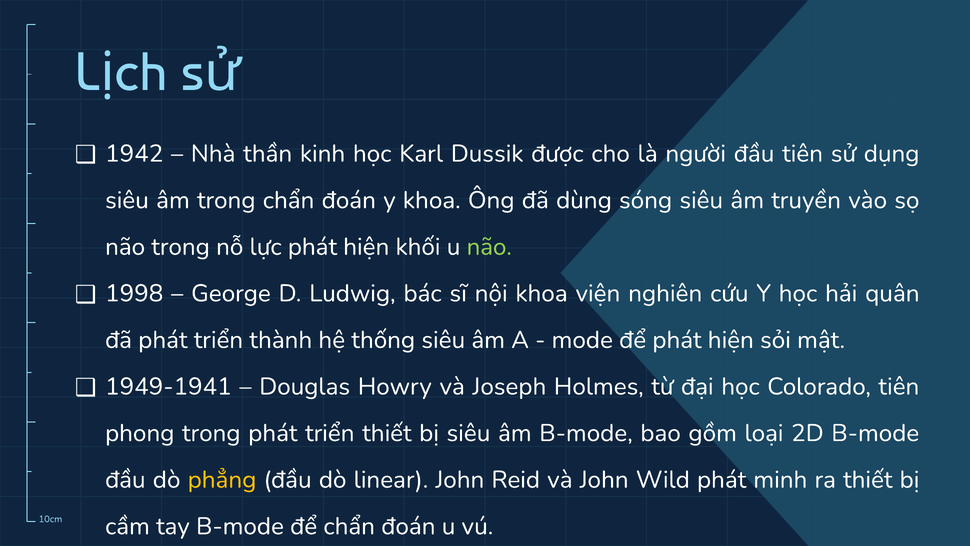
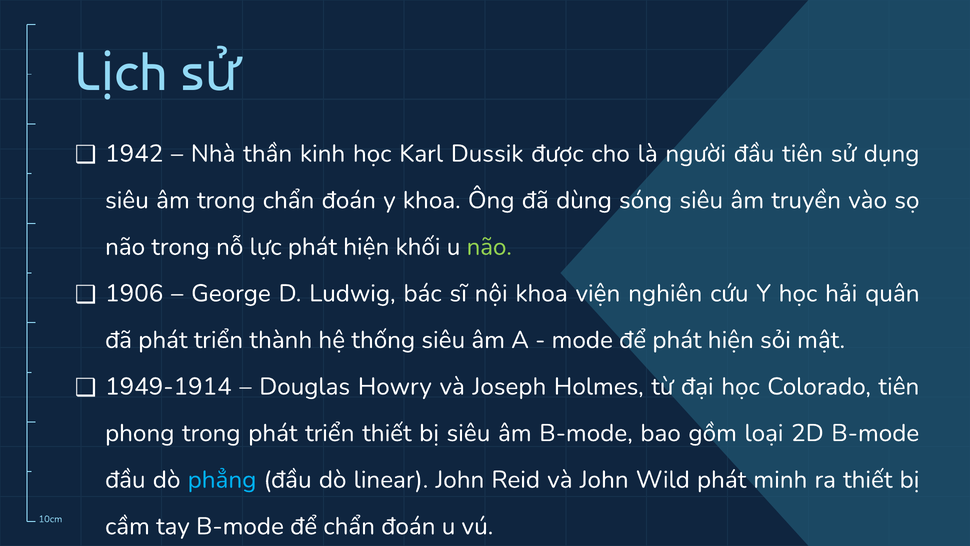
1998: 1998 -> 1906 (134, 293)
1949-1941: 1949-1941 -> 1949-1914 (168, 386)
phẳng colour: yellow -> light blue (222, 479)
